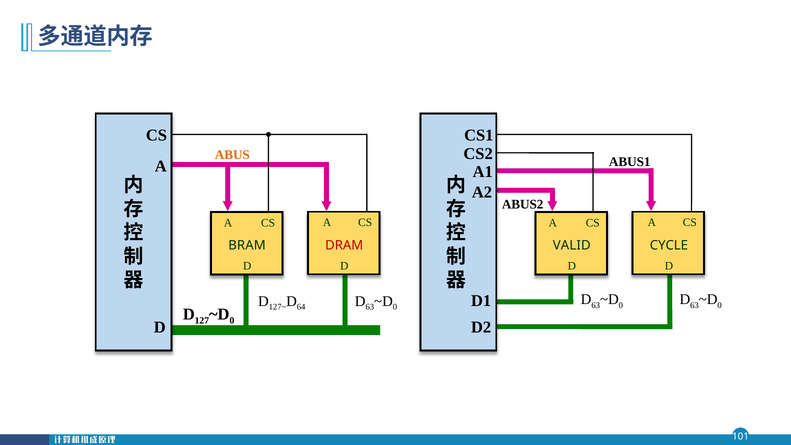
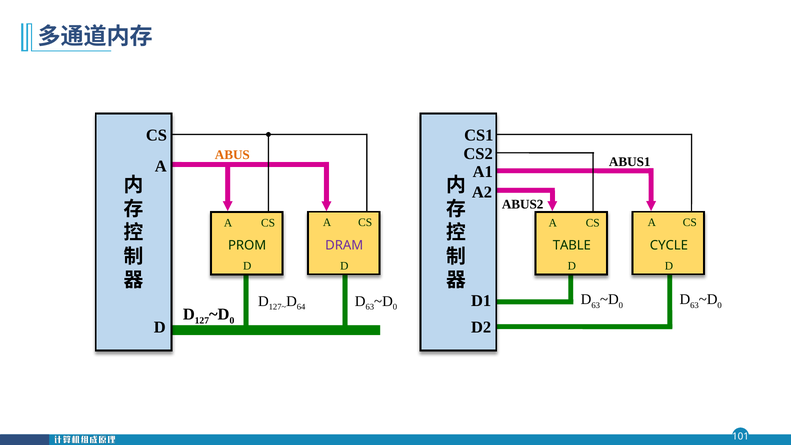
DRAM colour: red -> purple (344, 245)
BRAM: BRAM -> PROM (247, 245)
VALID: VALID -> TABLE (572, 245)
